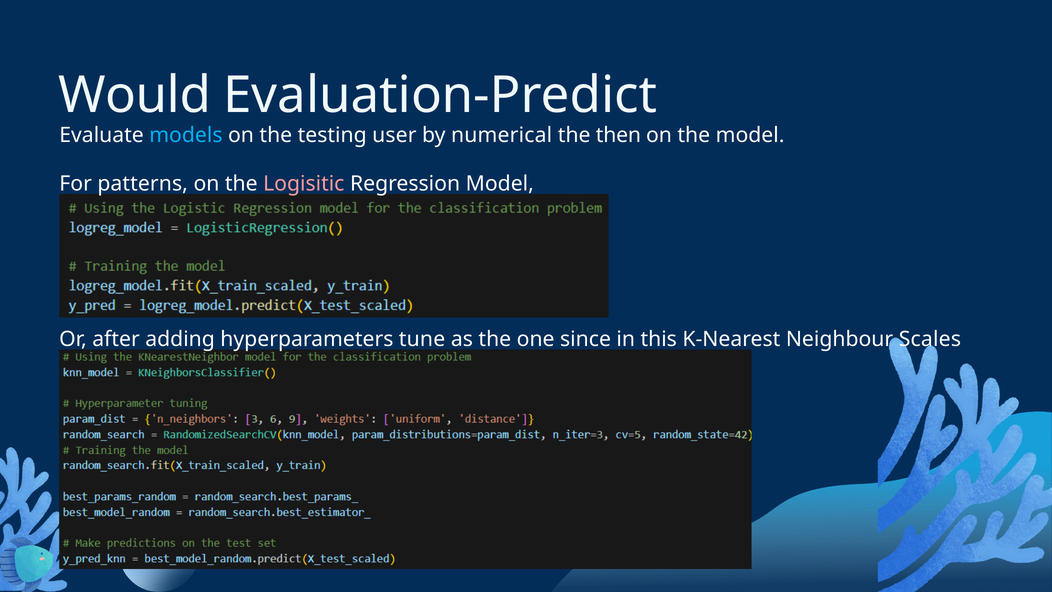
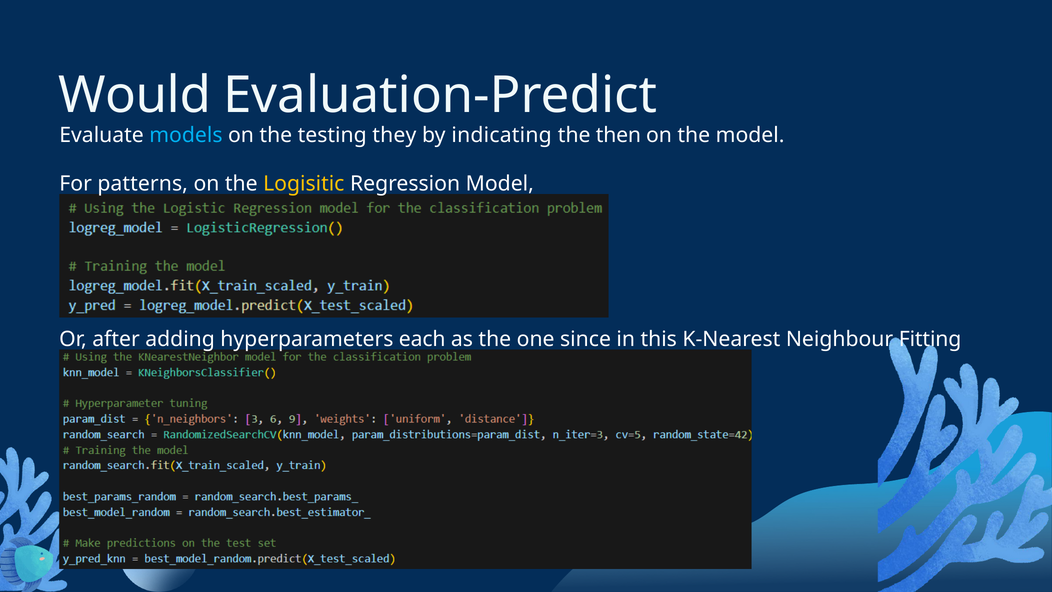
user: user -> they (394, 135)
numerical: numerical -> indicating (502, 135)
Logisitic colour: pink -> yellow (304, 184)
tune: tune -> each (422, 339)
Scales: Scales -> Fitting (930, 339)
